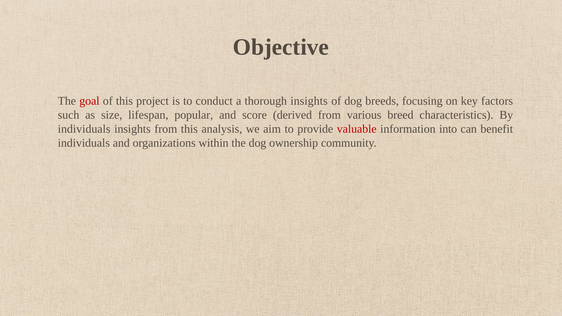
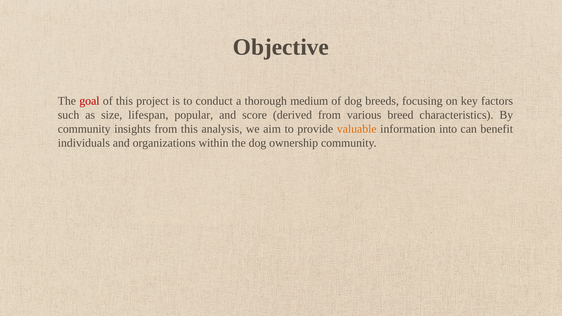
thorough insights: insights -> medium (309, 101)
individuals: individuals -> community (84, 129)
valuable colour: red -> orange (357, 129)
